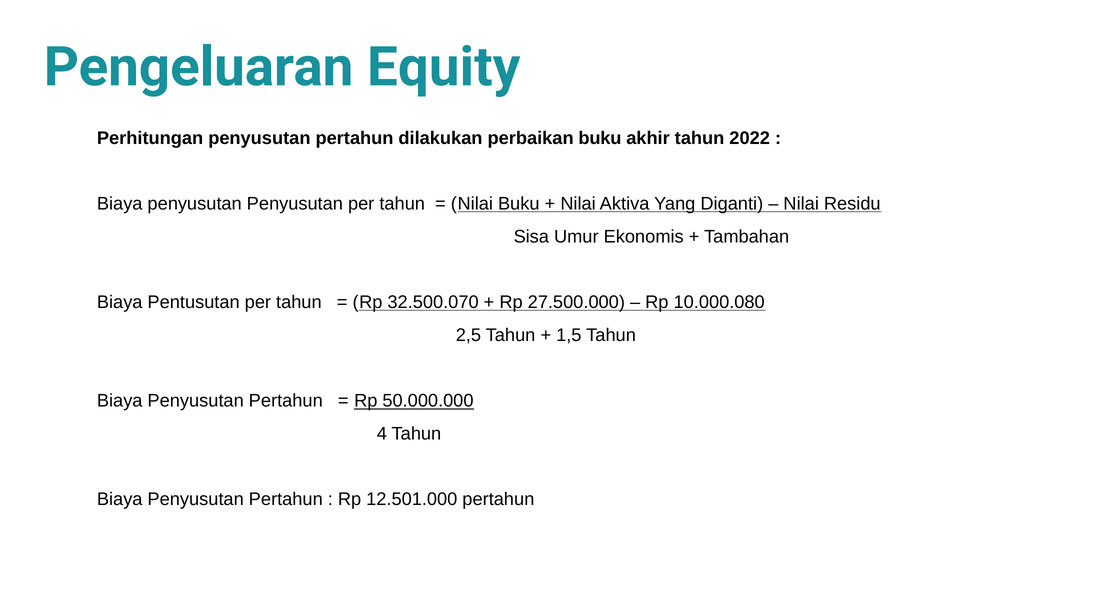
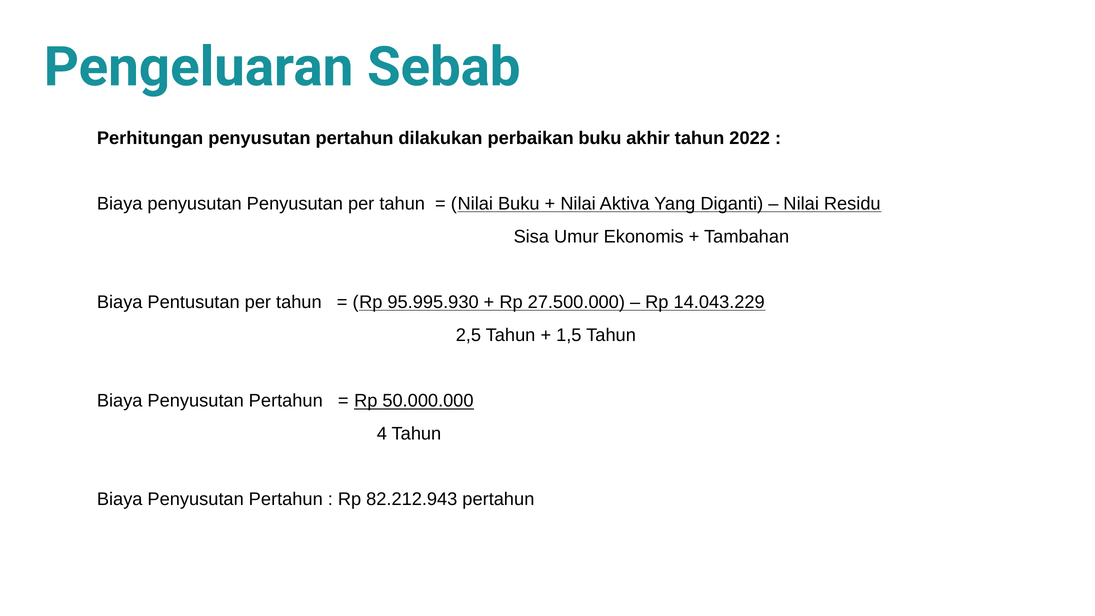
Equity: Equity -> Sebab (444, 67)
32.500.070: 32.500.070 -> 95.995.930 (433, 302)
10.000.080: 10.000.080 -> 14.043.229 (719, 302)
12.501.000: 12.501.000 -> 82.212.943 (412, 499)
